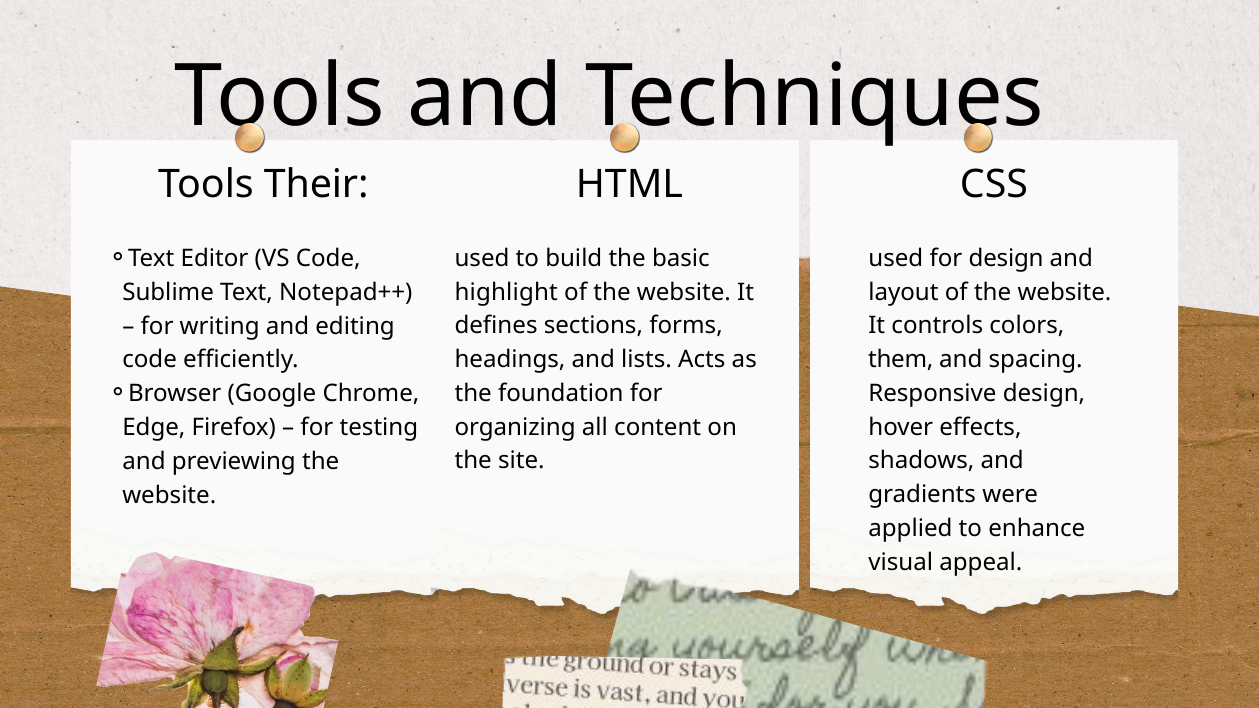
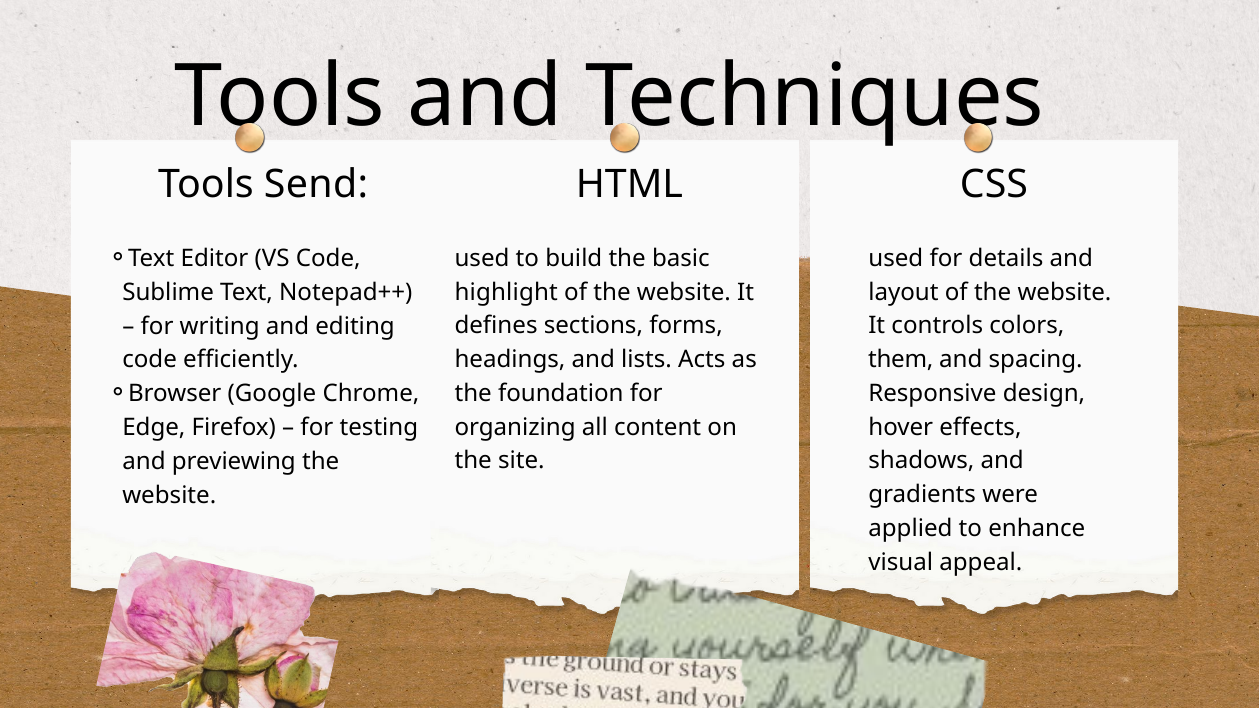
Their: Their -> Send (316, 184)
for design: design -> details (1006, 258)
